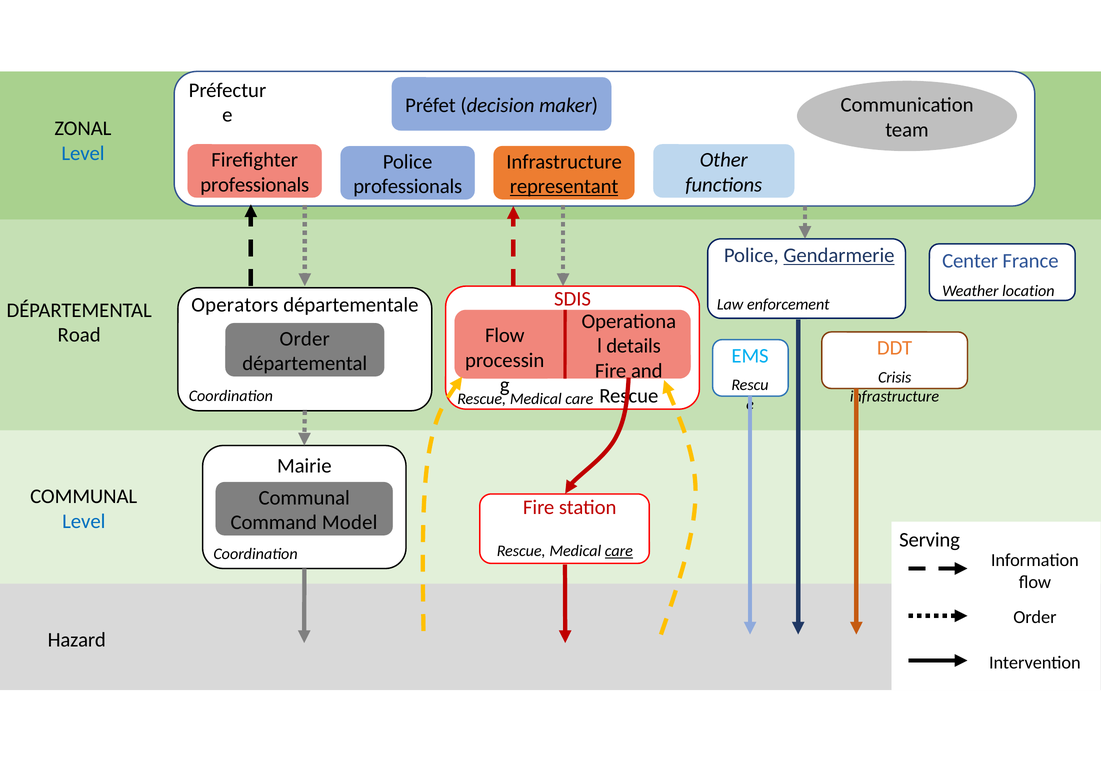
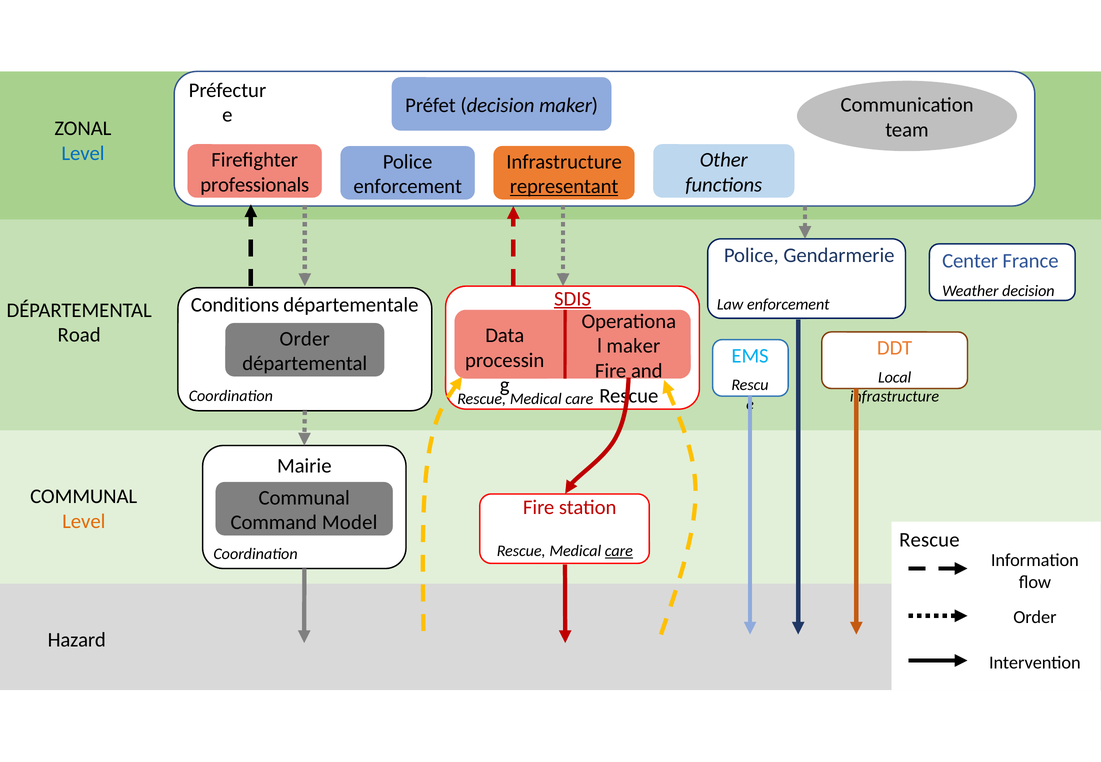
professionals: professionals -> enforcement (408, 187)
Gendarmerie underline: present -> none (839, 256)
Weather location: location -> decision (1028, 291)
SDIS underline: none -> present (573, 299)
Operators: Operators -> Conditions (235, 305)
Flow: Flow -> Data (505, 336)
details: details -> maker (633, 346)
Crisis: Crisis -> Local (895, 377)
Level colour: blue -> orange (84, 521)
Serving: Serving -> Rescue (929, 540)
